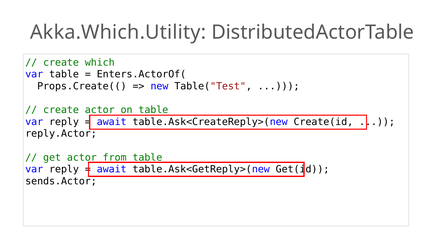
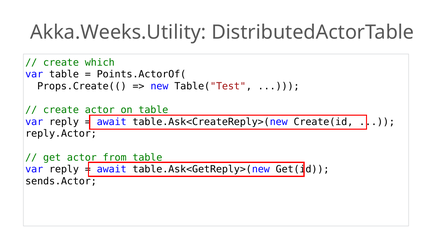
Akka.Which.Utility: Akka.Which.Utility -> Akka.Weeks.Utility (118, 32)
Enters.ActorOf(: Enters.ActorOf( -> Points.ActorOf( (141, 74)
